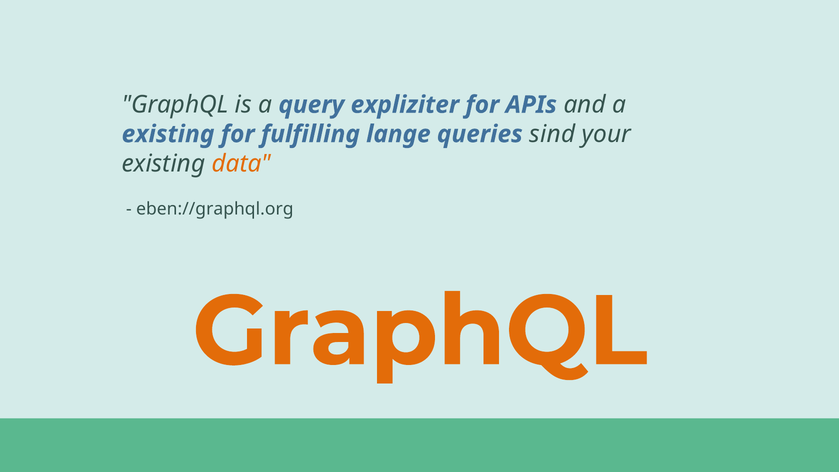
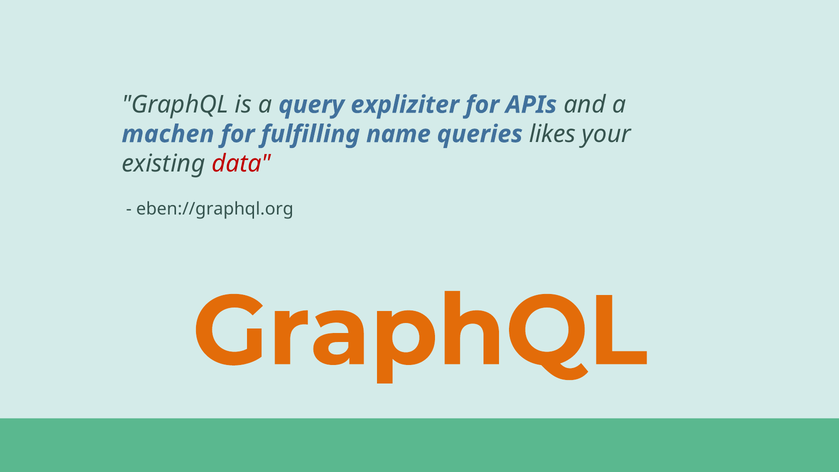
existing: existing -> machen (168, 134)
lange: lange -> name (398, 134)
sind: sind -> likes (553, 134)
data colour: orange -> red (241, 163)
